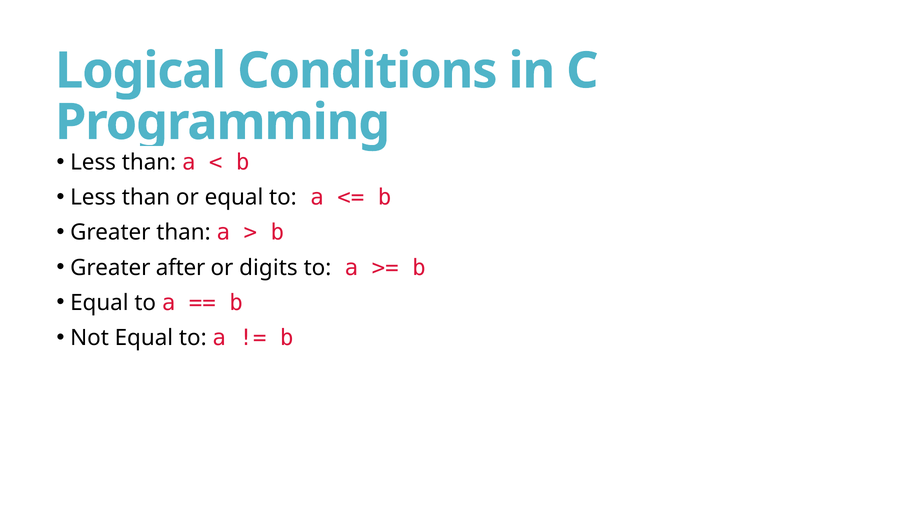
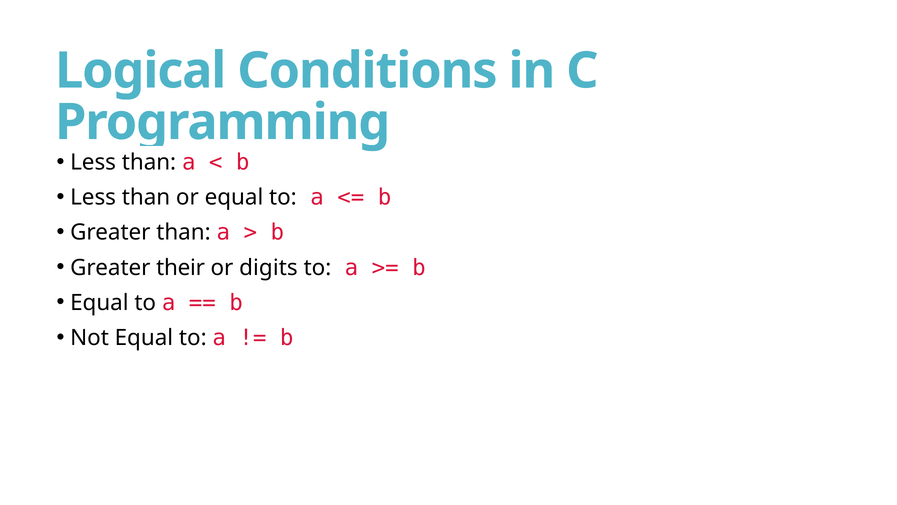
after: after -> their (181, 267)
